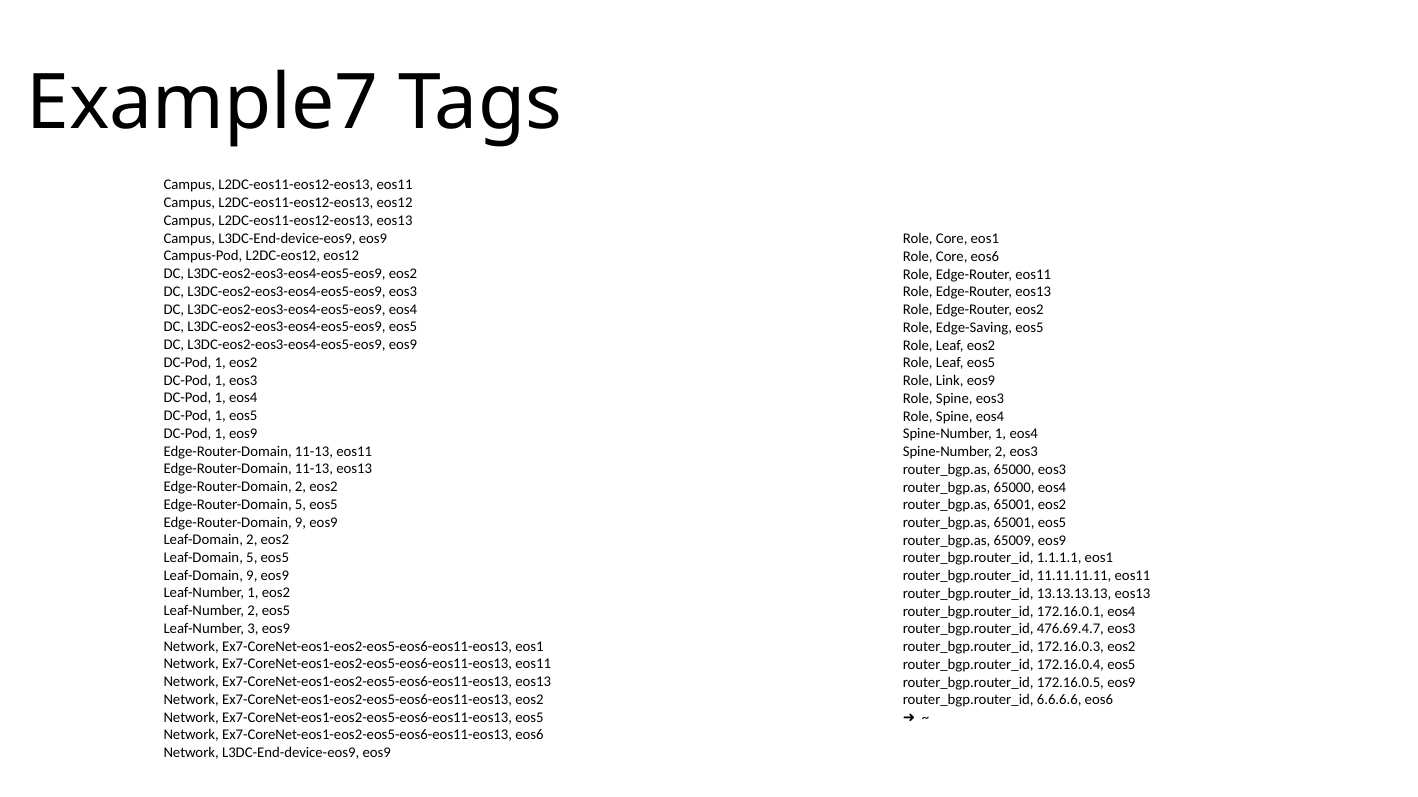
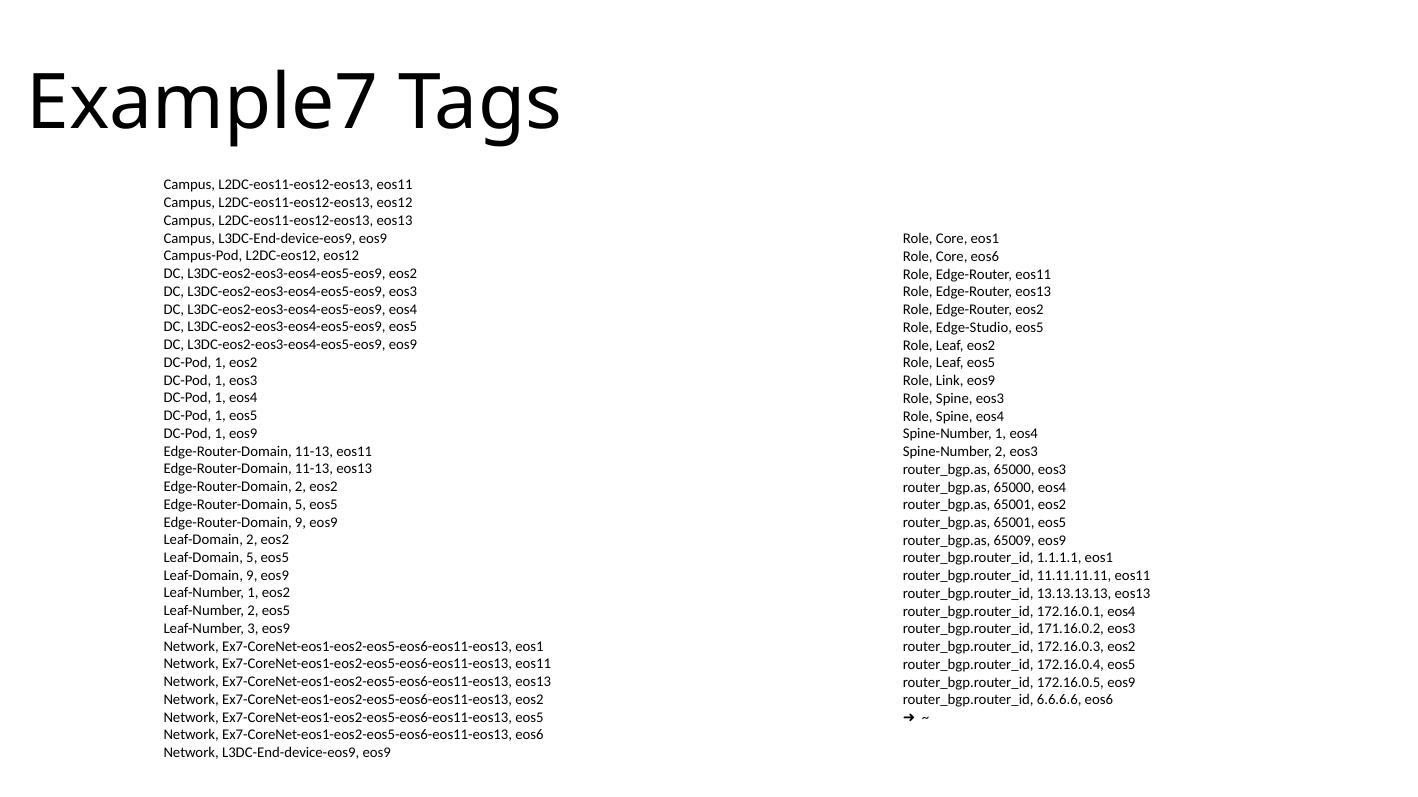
Edge-Saving: Edge-Saving -> Edge-Studio (974, 328)
476.69.4.7: 476.69.4.7 -> 171.16.0.2 (1070, 630)
